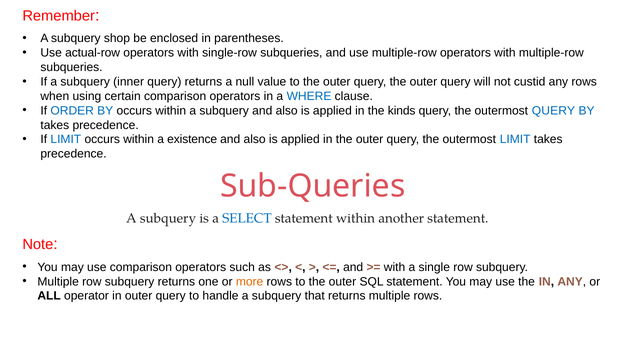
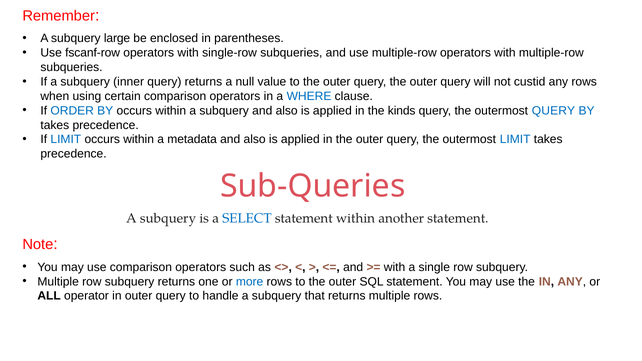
shop: shop -> large (117, 38)
actual-row: actual-row -> fscanf-row (93, 53)
existence: existence -> metadata (192, 140)
more colour: orange -> blue (250, 282)
